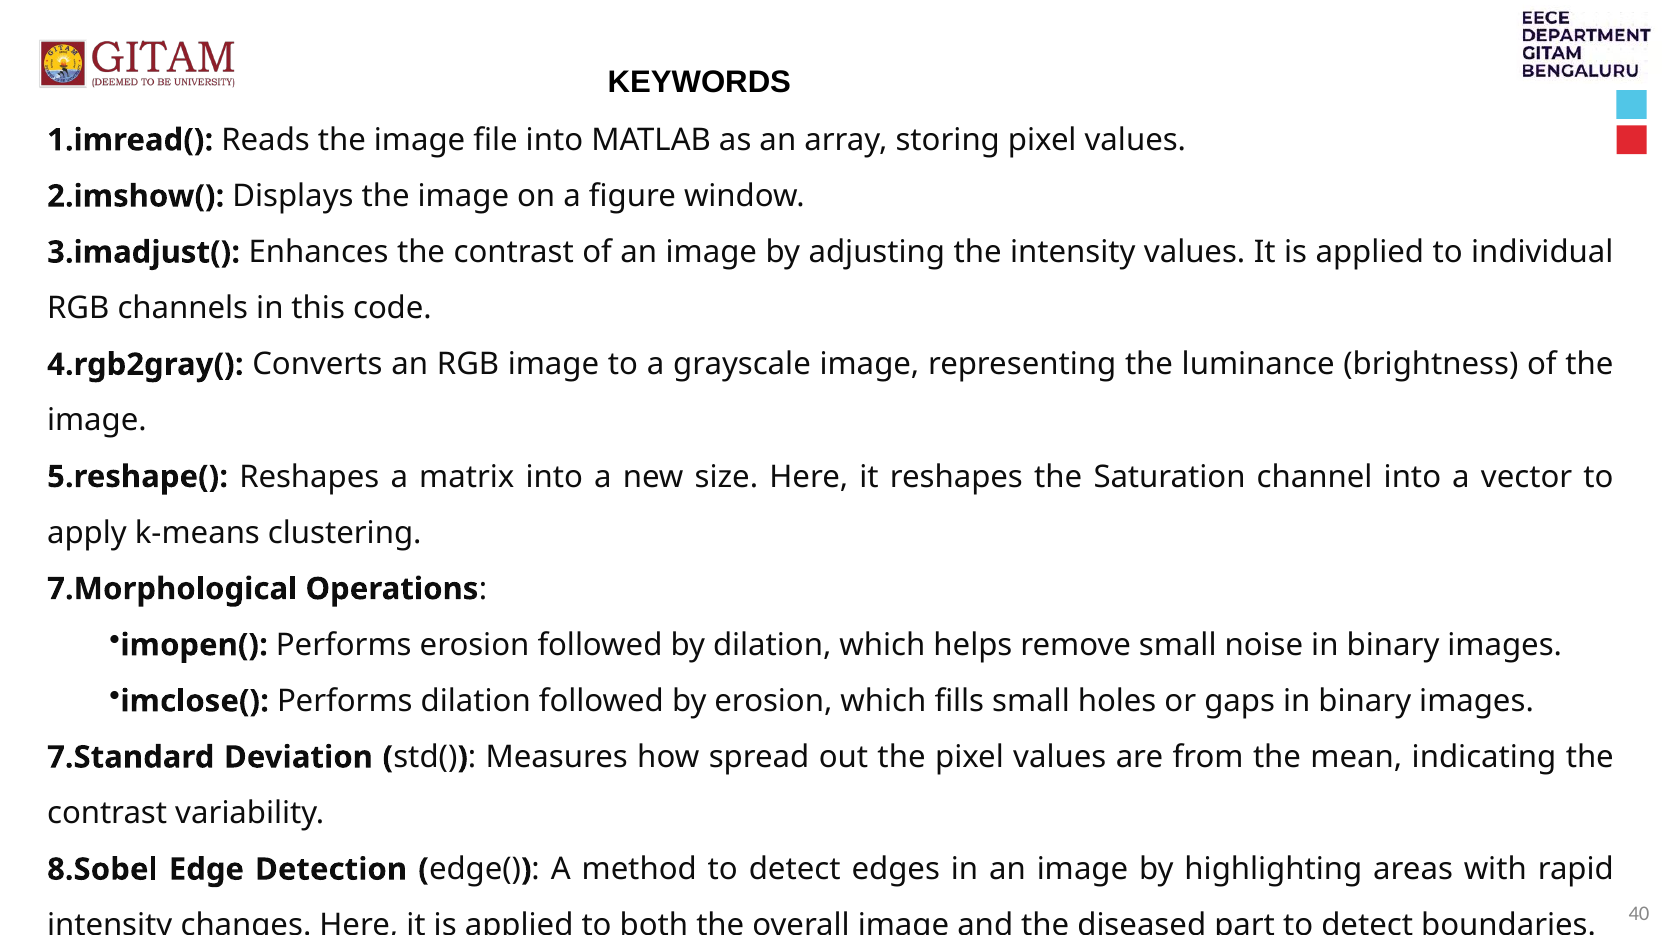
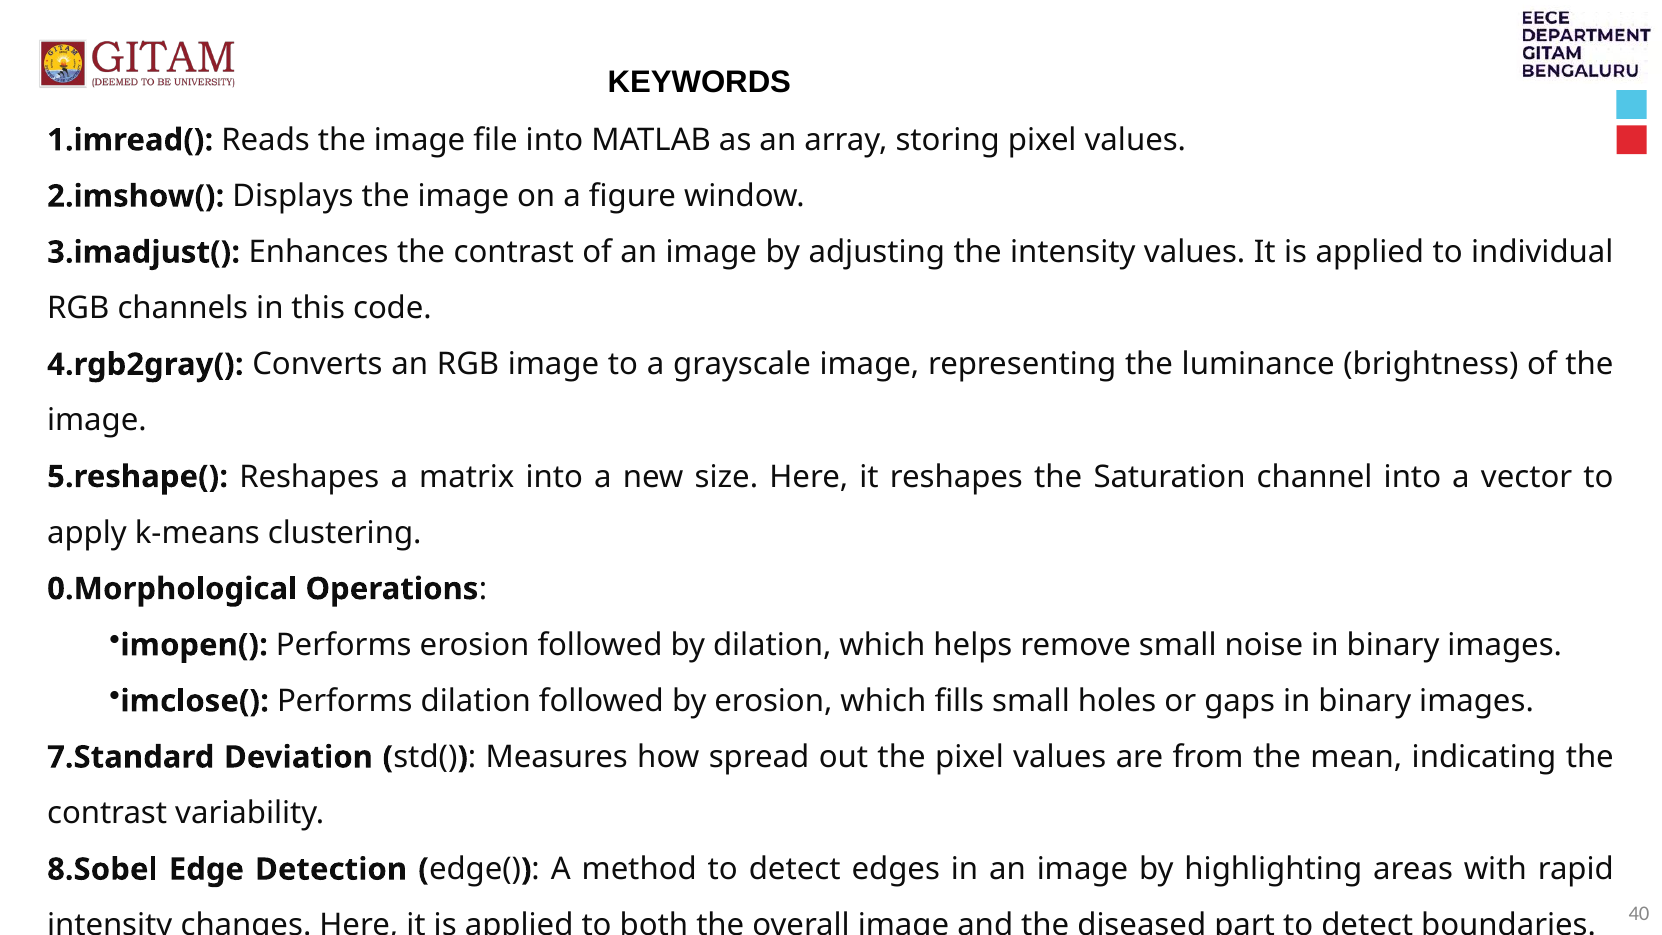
7.Morphological: 7.Morphological -> 0.Morphological (172, 589)
